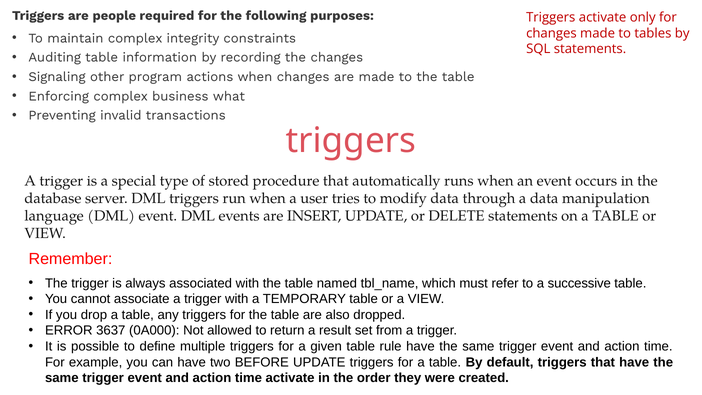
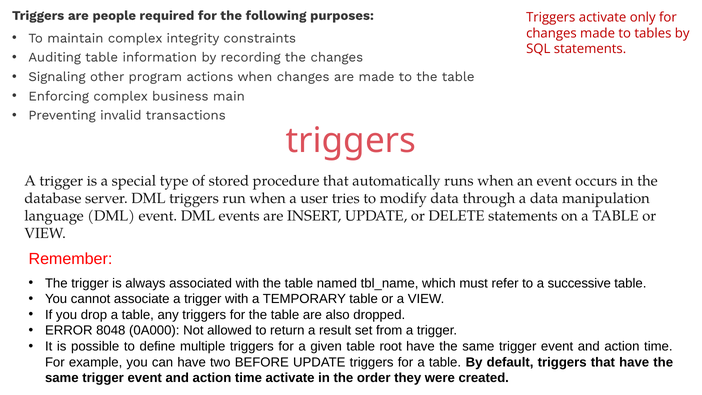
what: what -> main (229, 96)
3637: 3637 -> 8048 (111, 330)
rule: rule -> root (391, 346)
